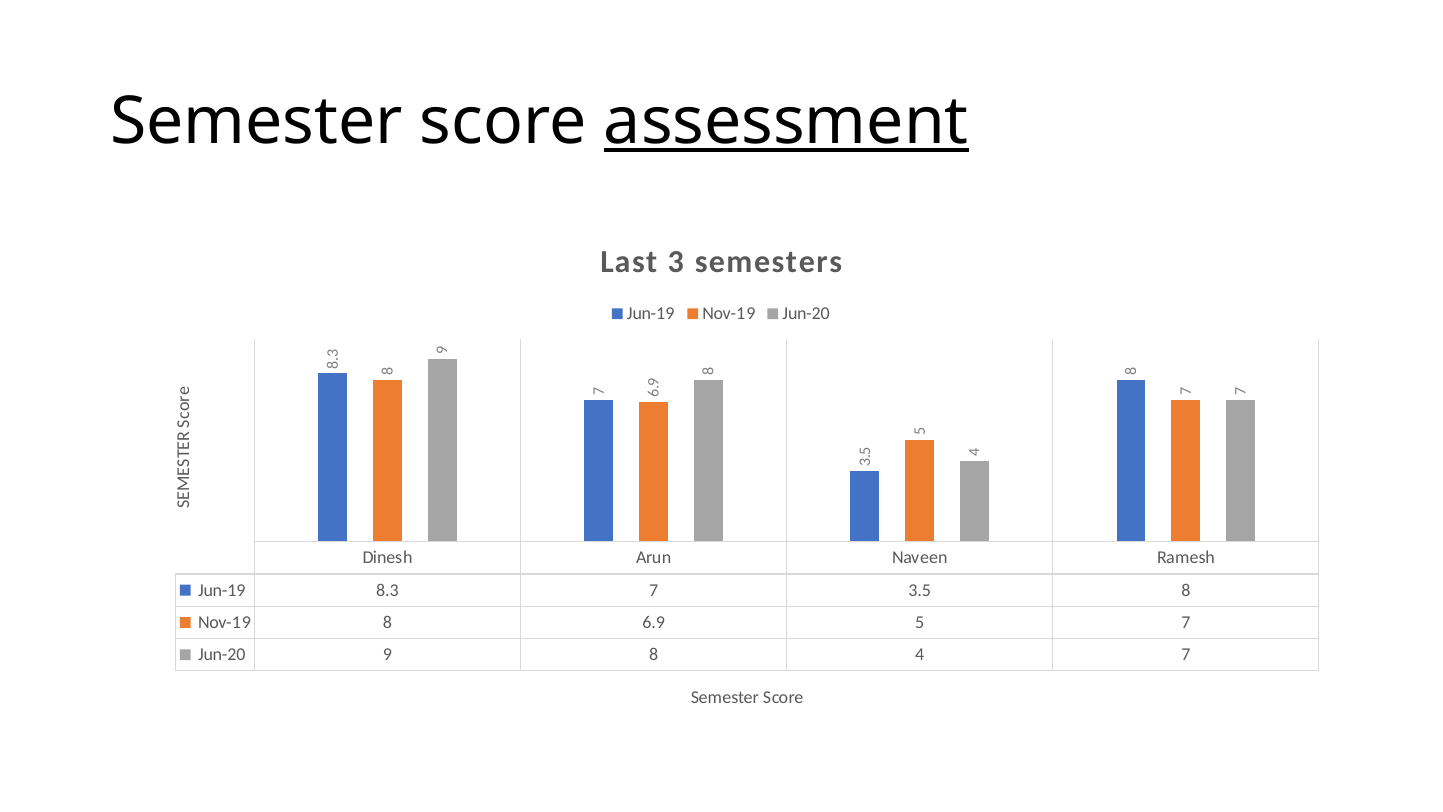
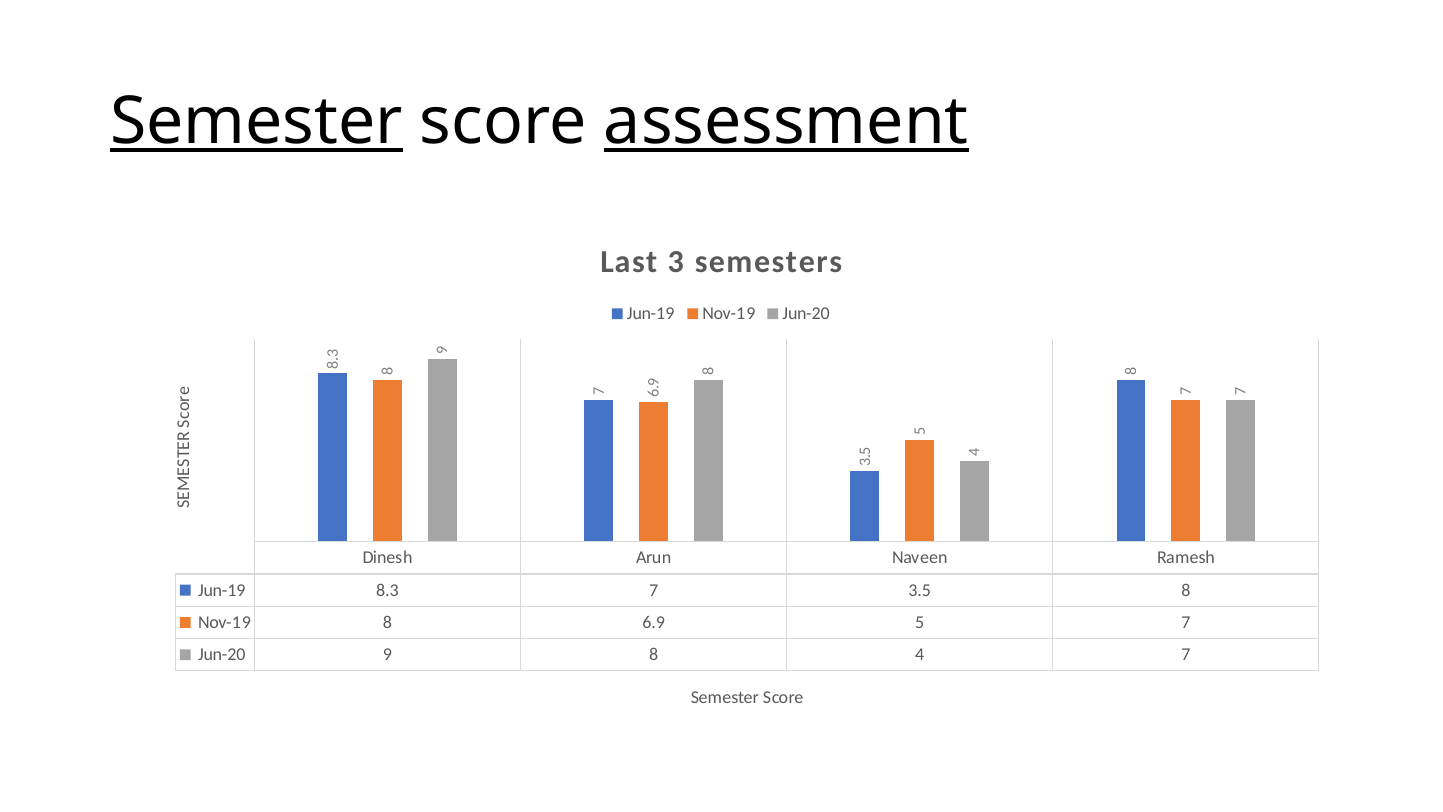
Semester underline: none -> present (256, 121)
